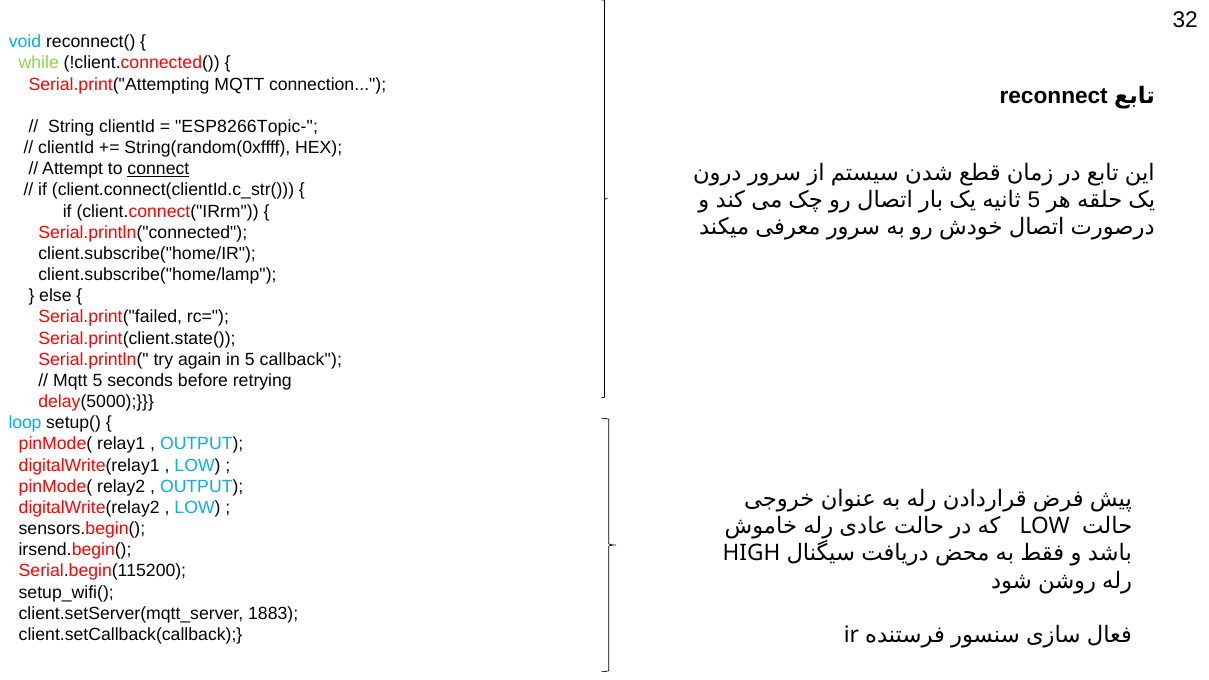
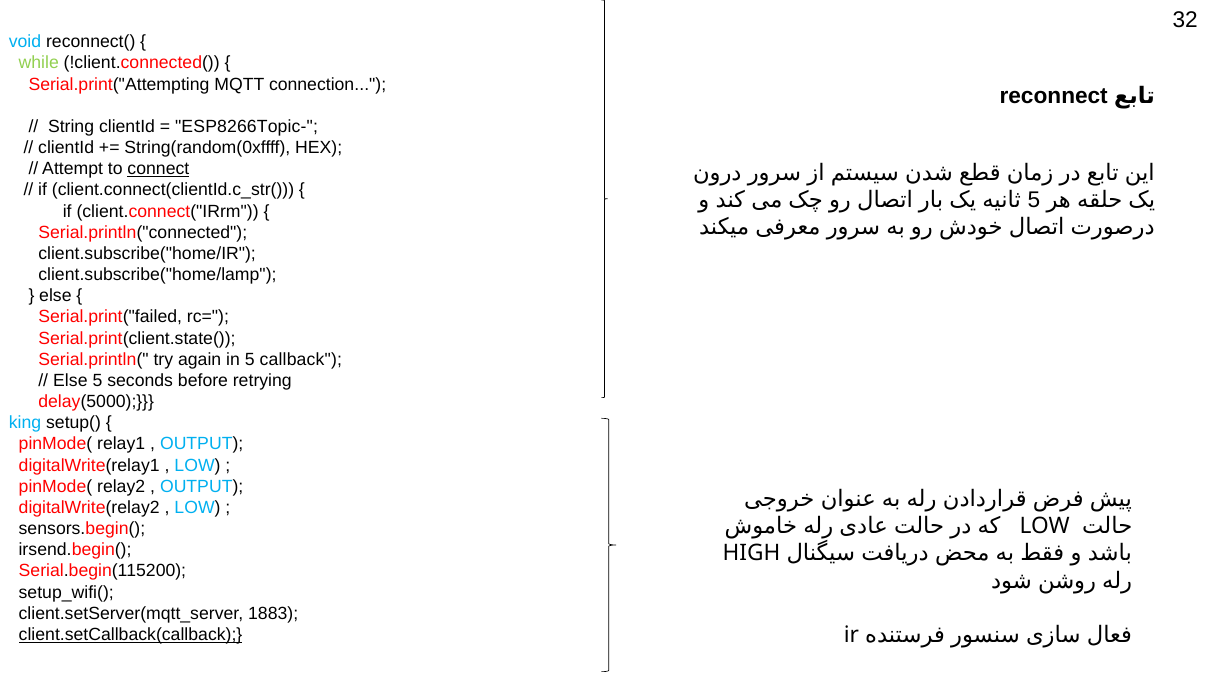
Mqtt: Mqtt -> Else (70, 381)
loop: loop -> king (25, 423)
client.setCallback(callback underline: none -> present (131, 635)
